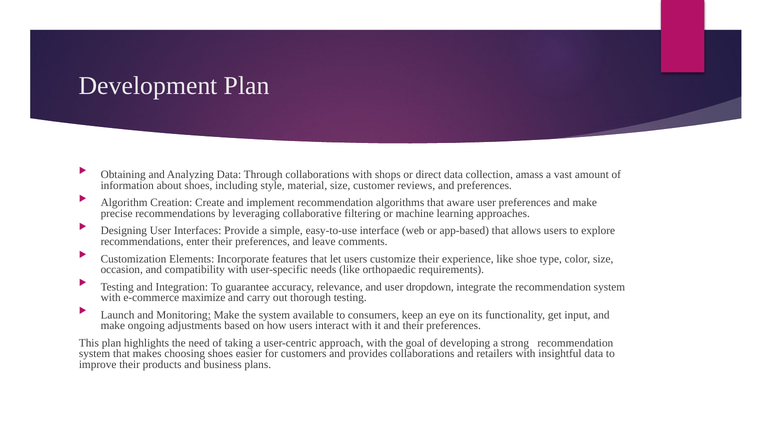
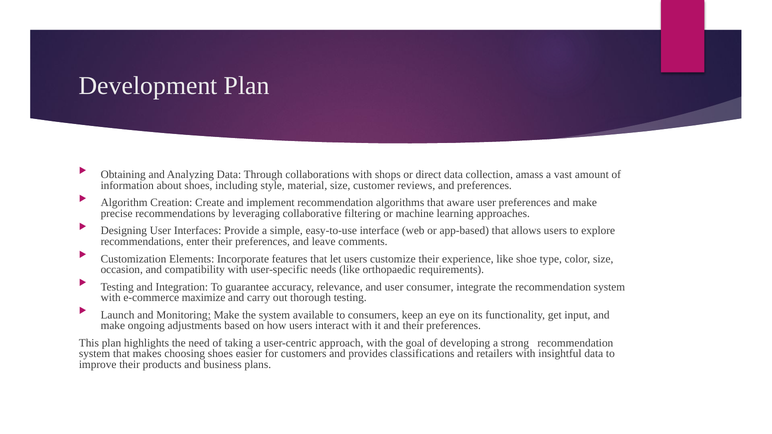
dropdown: dropdown -> consumer (430, 287)
provides collaborations: collaborations -> classifications (422, 354)
